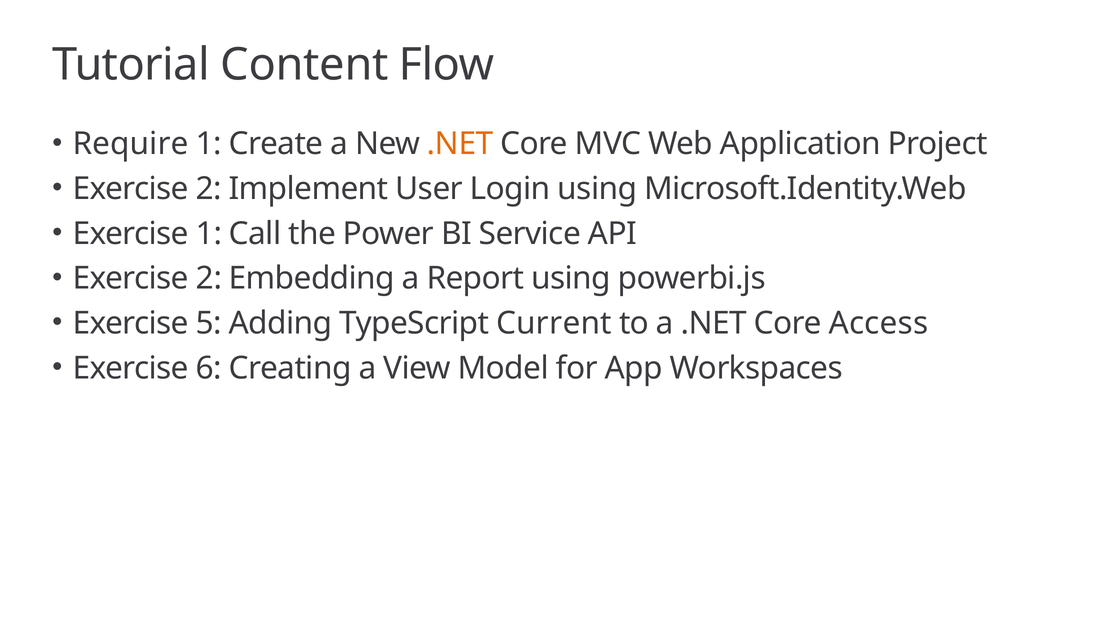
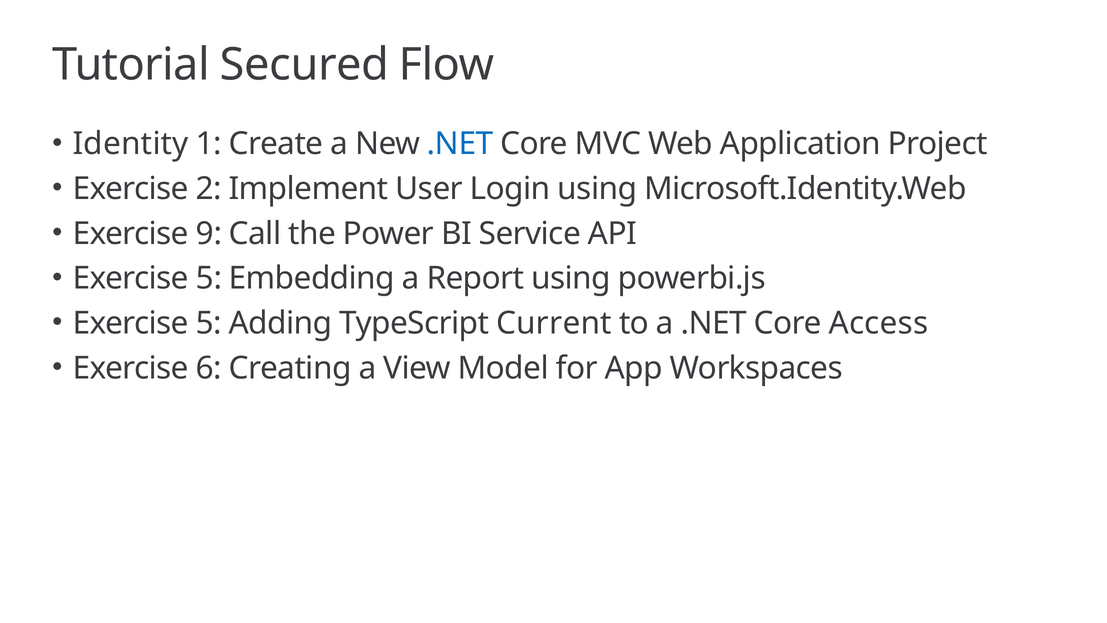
Content: Content -> Secured (305, 65)
Require: Require -> Identity (131, 144)
.NET colour: orange -> blue (460, 144)
Exercise 1: 1 -> 9 (209, 233)
2: 2 -> 5 (209, 278)
